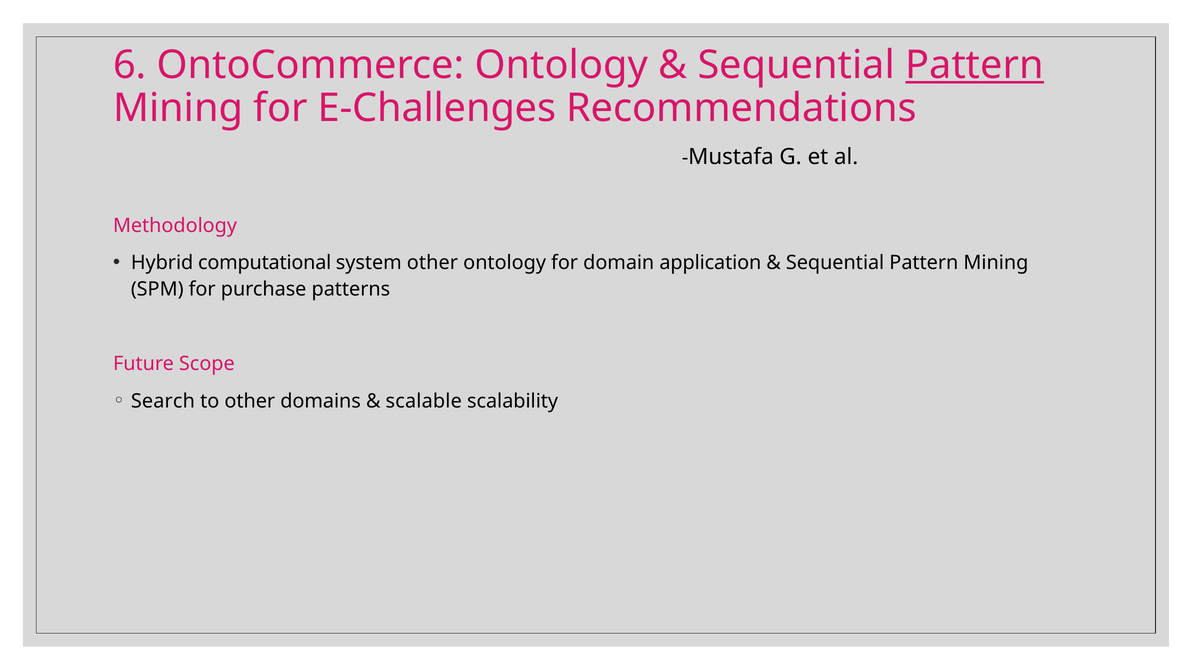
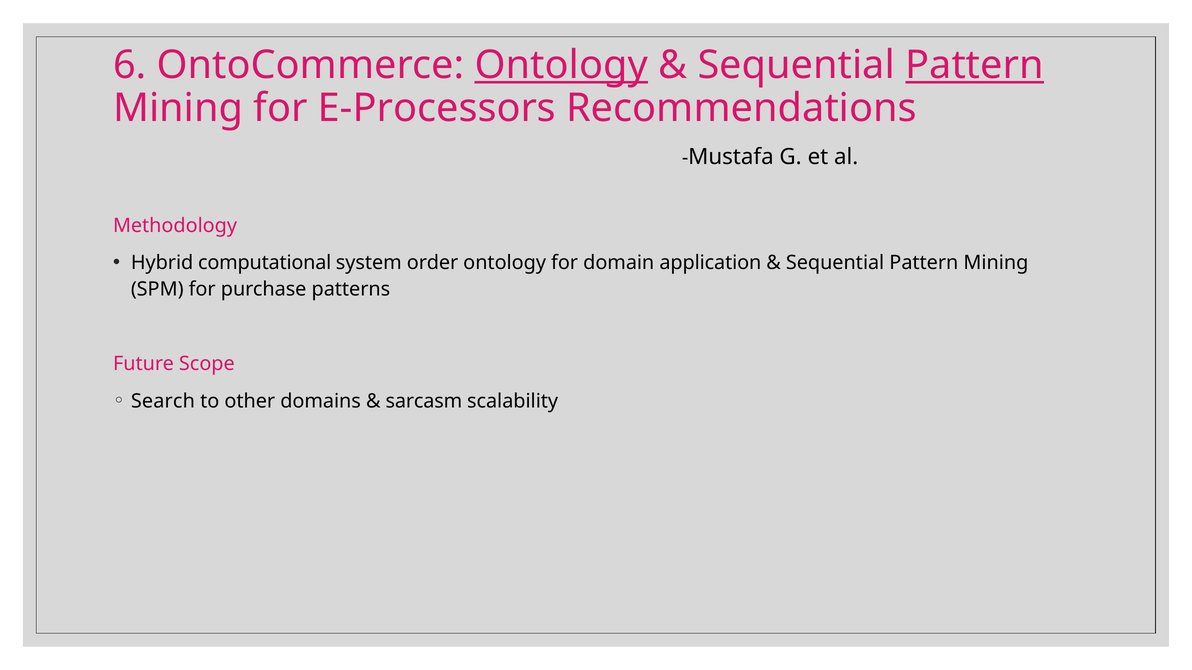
Ontology underline: none -> present (561, 65)
E-Challenges: E-Challenges -> E-Processors (437, 108)
system other: other -> order (433, 263)
scalable: scalable -> sarcasm (424, 401)
